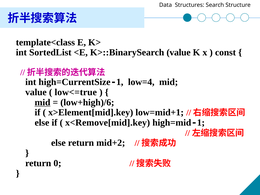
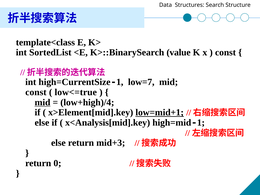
low=4: low=4 -> low=7 (141, 82)
value: value -> const (36, 92)
low+high)/6: low+high)/6 -> low+high)/4 (87, 102)
low=mid+1 underline: none -> present (160, 113)
x<Remove[mid].key: x<Remove[mid].key -> x<Analysis[mid].key (108, 123)
mid+2: mid+2 -> mid+3 (111, 143)
